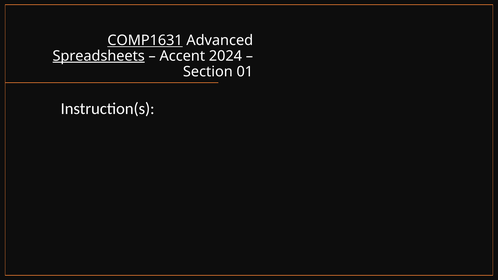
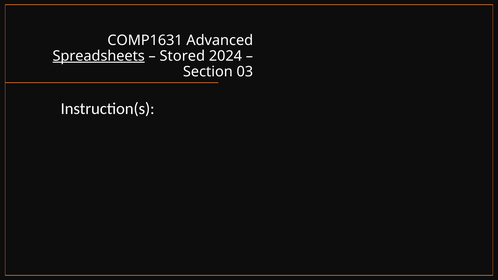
COMP1631 underline: present -> none (145, 40)
Accent: Accent -> Stored (182, 56)
01: 01 -> 03 (245, 72)
